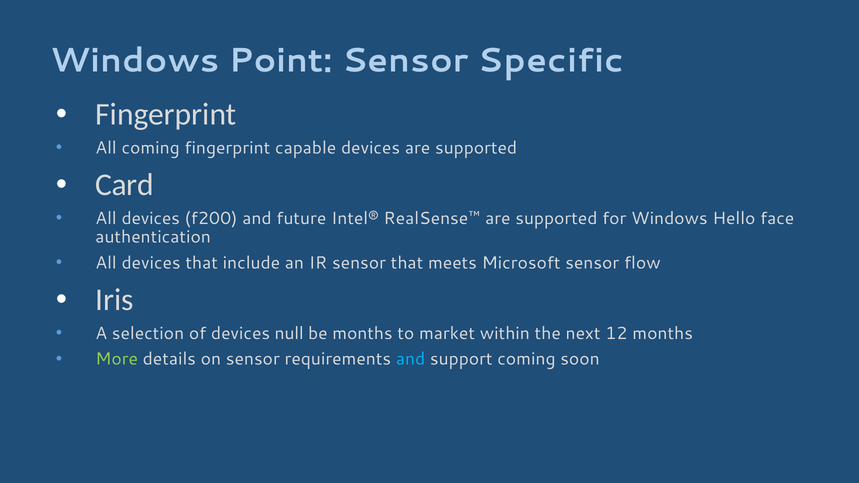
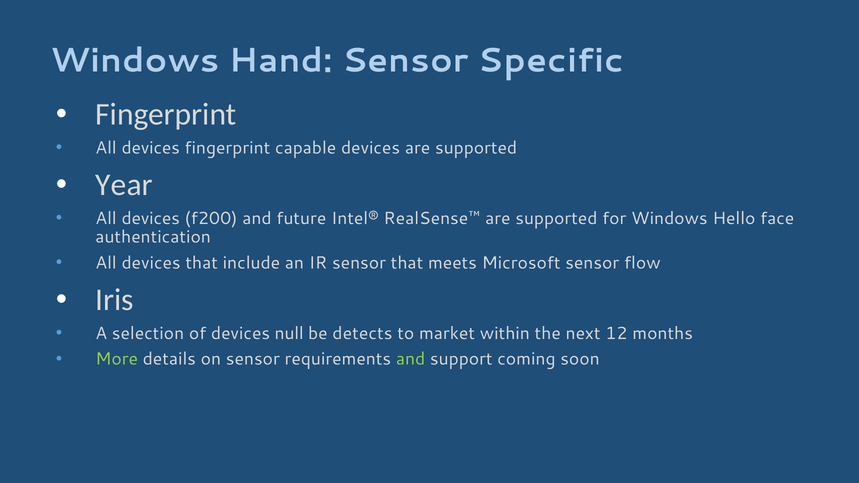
Point: Point -> Hand (281, 60)
coming: coming -> devices (151, 148)
Card: Card -> Year (124, 185)
be months: months -> detects (362, 333)
and colour: light blue -> light green (411, 359)
